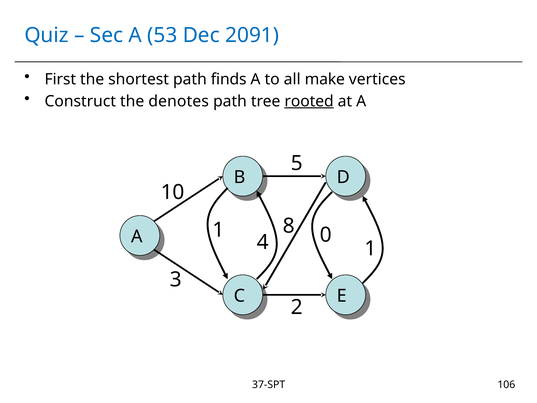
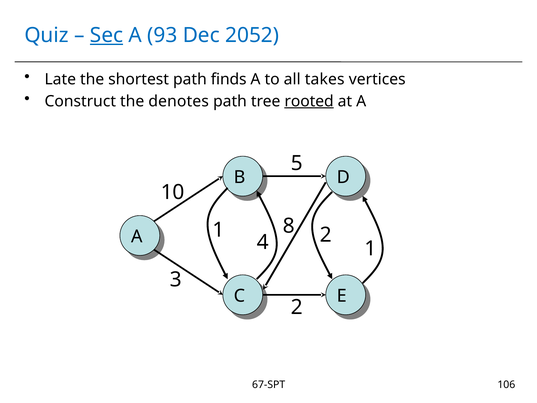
Sec underline: none -> present (107, 35)
53: 53 -> 93 (162, 35)
2091: 2091 -> 2052 (252, 35)
First: First -> Late (60, 79)
make: make -> takes (325, 79)
4 0: 0 -> 2 (326, 235)
37-SPT: 37-SPT -> 67-SPT (269, 384)
